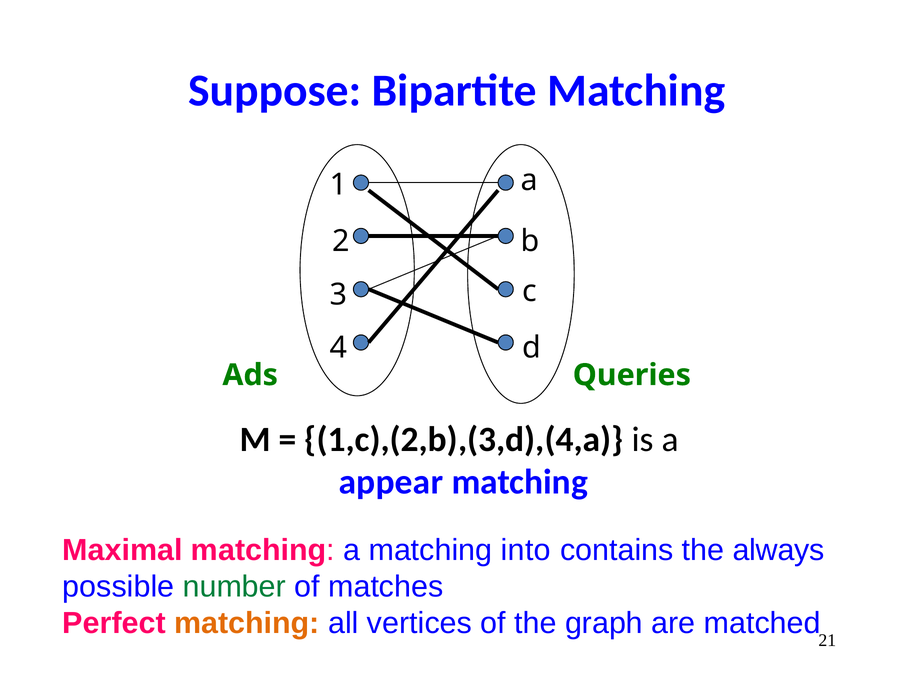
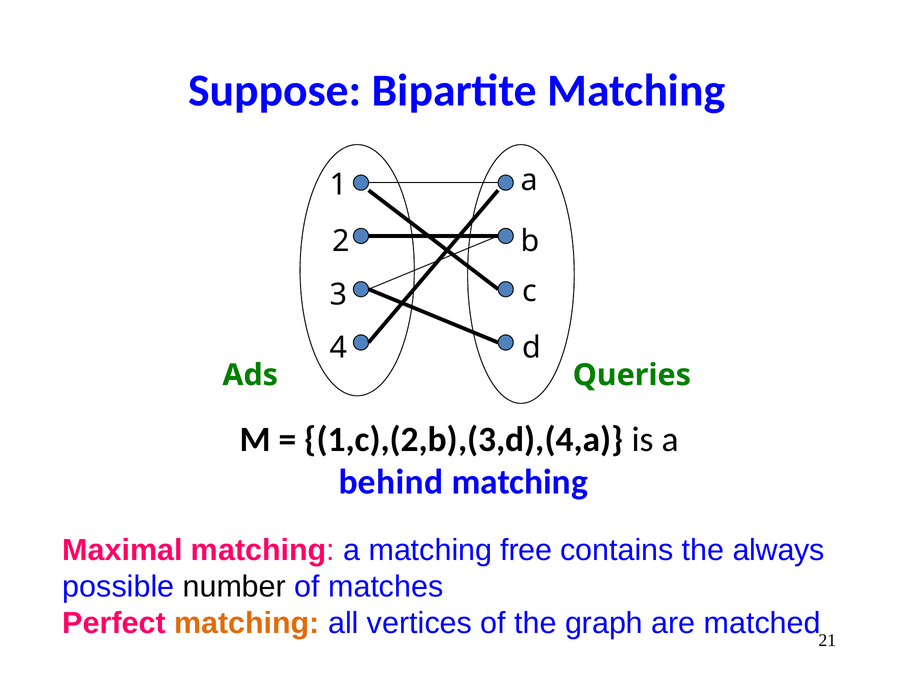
appear: appear -> behind (391, 482)
into: into -> free (526, 551)
number colour: green -> black (234, 587)
